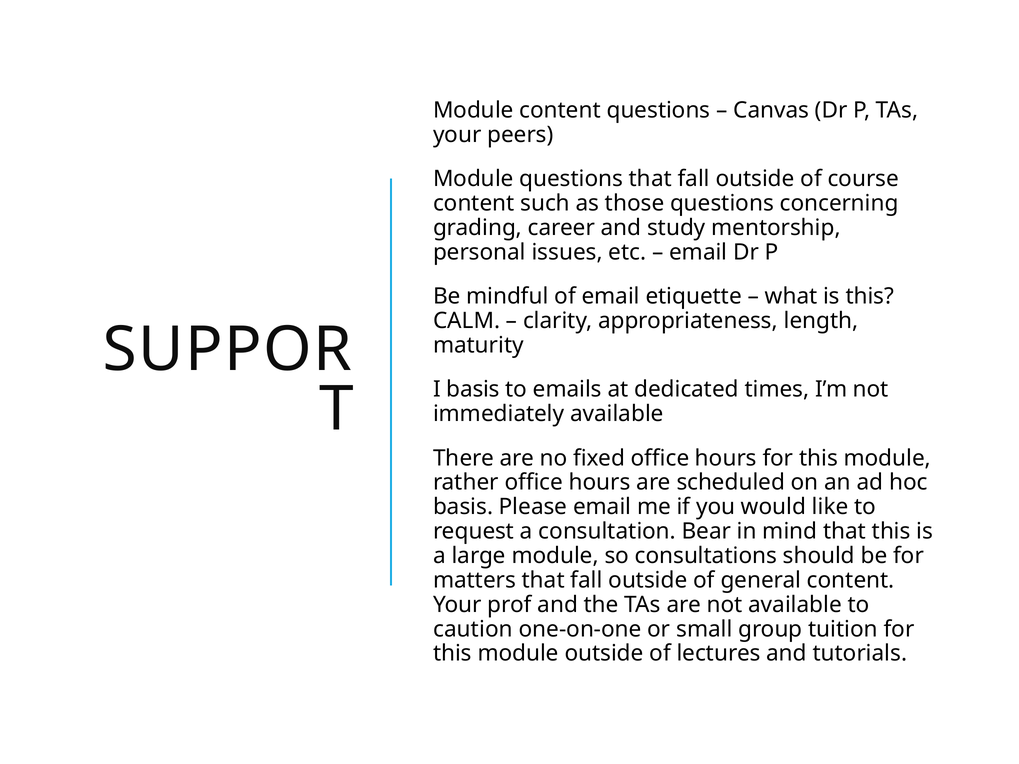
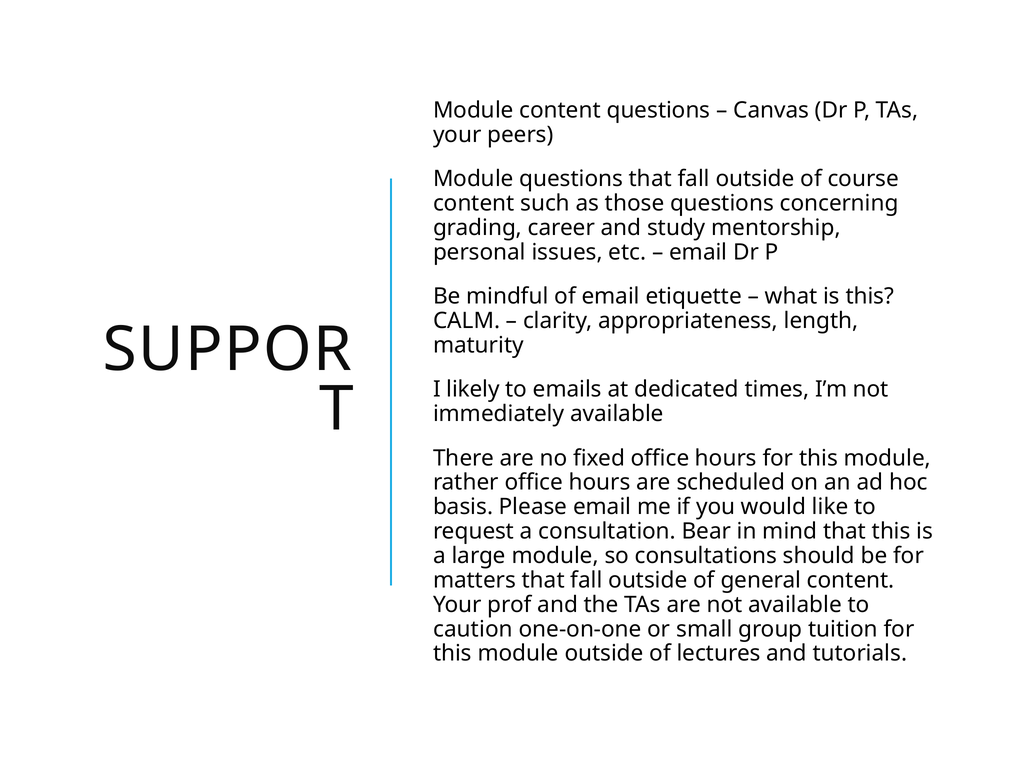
I basis: basis -> likely (473, 390)
